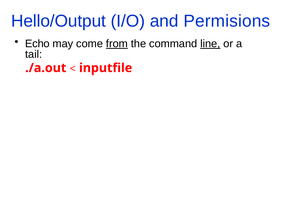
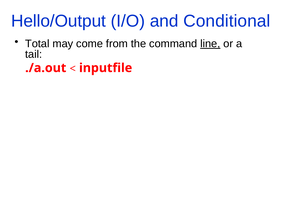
Permisions: Permisions -> Conditional (227, 21)
Echo: Echo -> Total (37, 44)
from underline: present -> none (117, 44)
